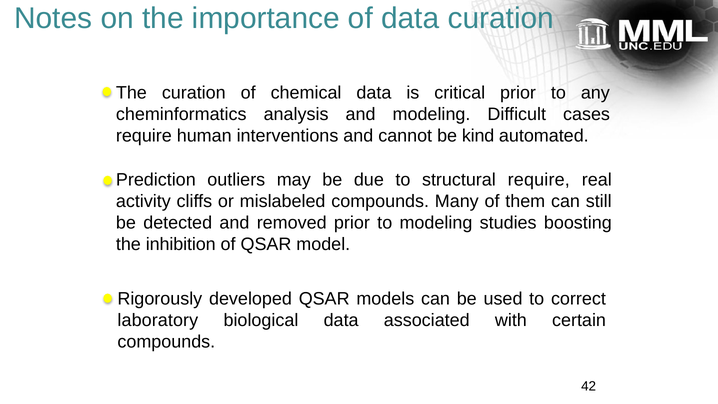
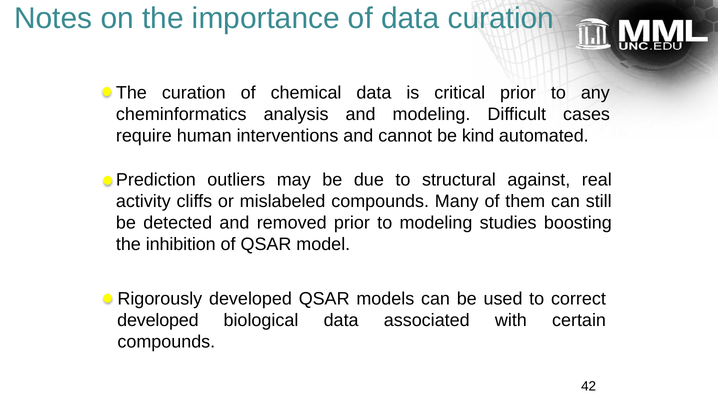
structural require: require -> against (539, 180)
laboratory: laboratory -> developed (158, 320)
